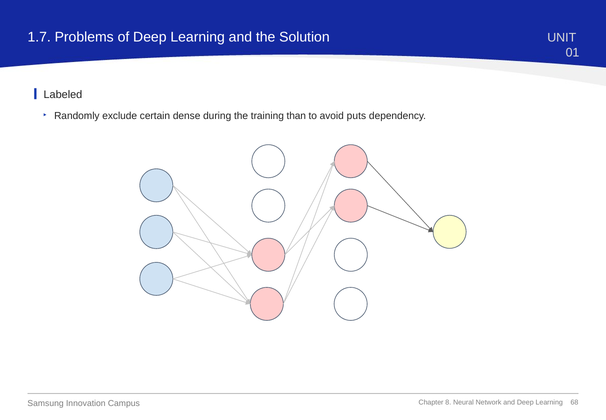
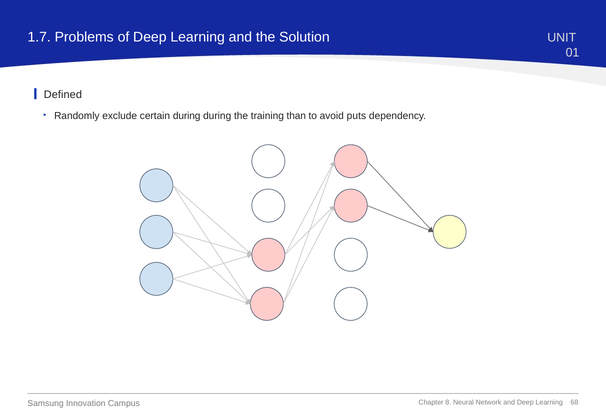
Labeled: Labeled -> Defined (63, 95)
certain dense: dense -> during (187, 116)
